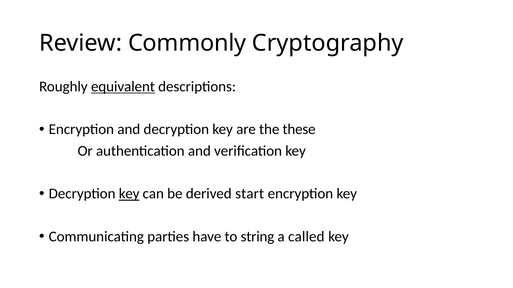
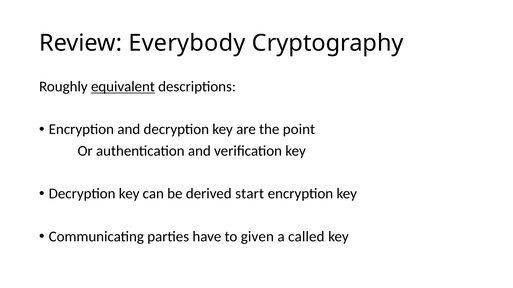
Commonly: Commonly -> Everybody (187, 43)
these: these -> point (299, 130)
key underline: present -> none (129, 194)
string: string -> given (257, 237)
